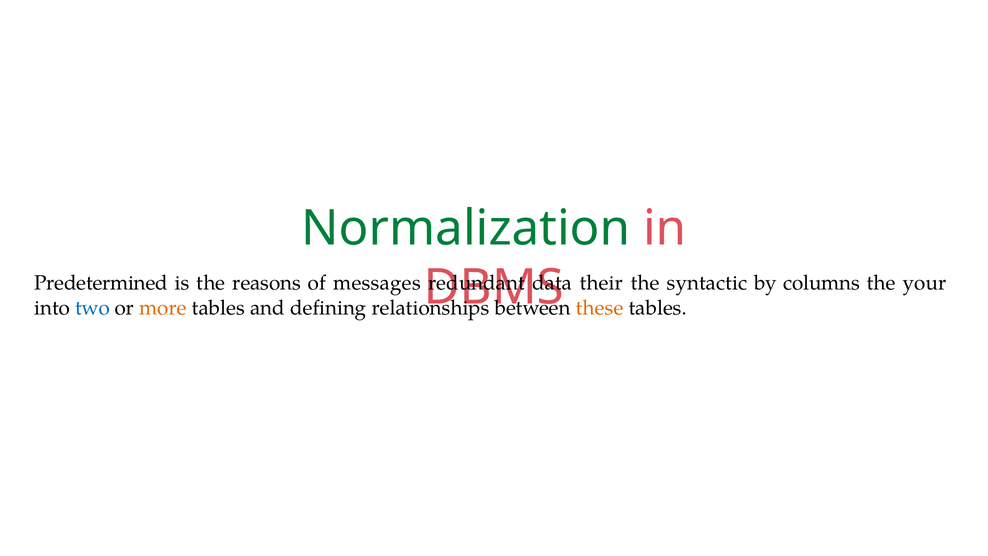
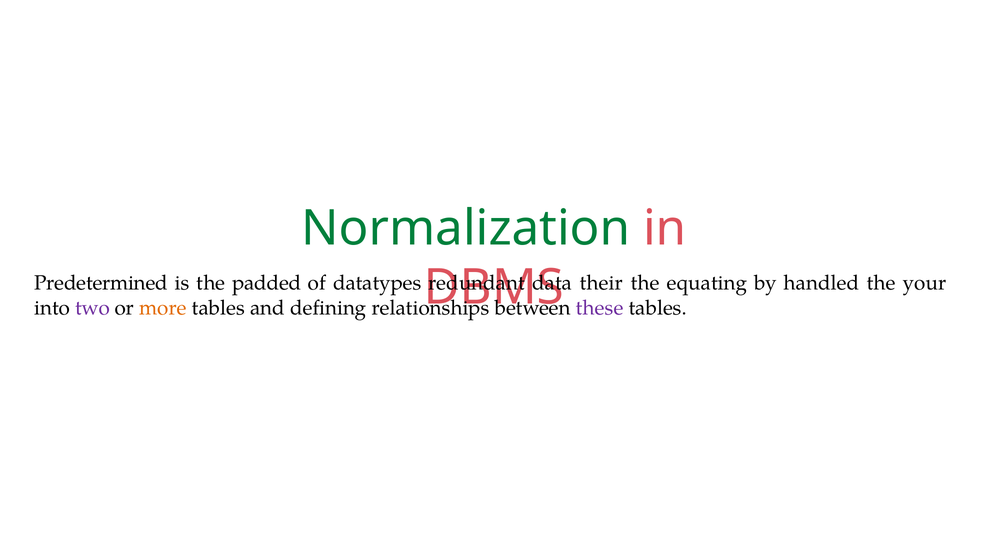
reasons: reasons -> padded (267, 283)
messages: messages -> datatypes (377, 283)
syntactic: syntactic -> equating (707, 283)
columns: columns -> handled (822, 283)
two colour: blue -> purple (92, 308)
these colour: orange -> purple (600, 308)
